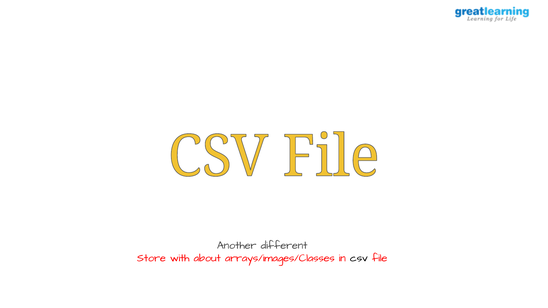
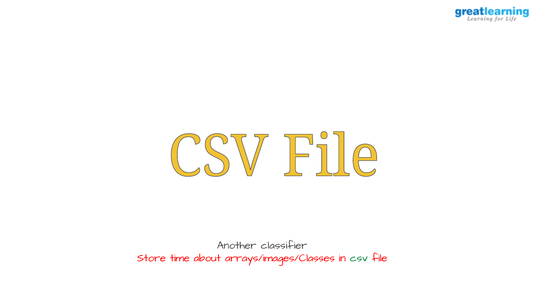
different: different -> classifier (284, 245)
with: with -> time (180, 258)
csv colour: black -> green (359, 258)
